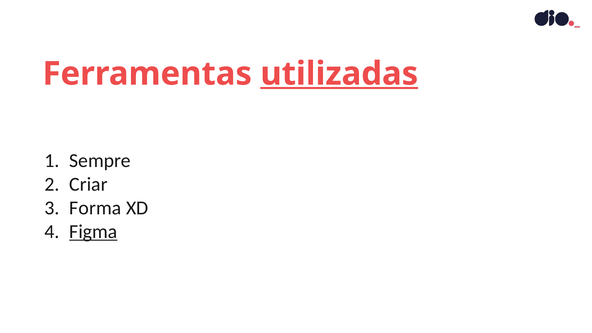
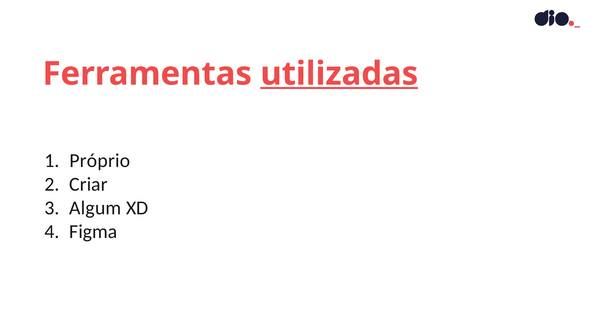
Sempre: Sempre -> Próprio (100, 161)
Forma: Forma -> Algum (95, 208)
Figma underline: present -> none (93, 232)
